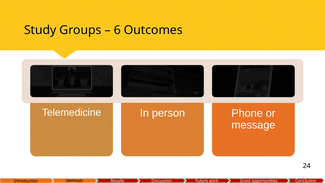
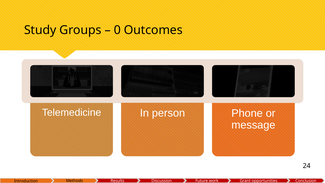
6: 6 -> 0 (117, 30)
